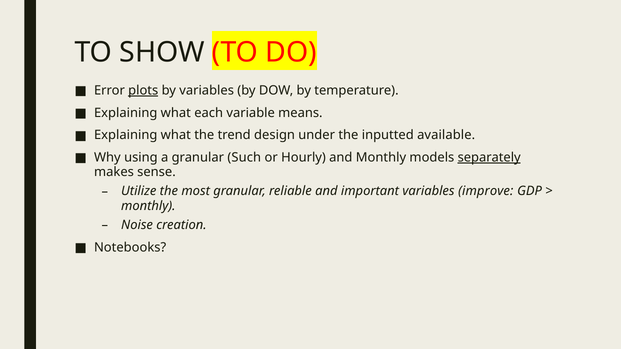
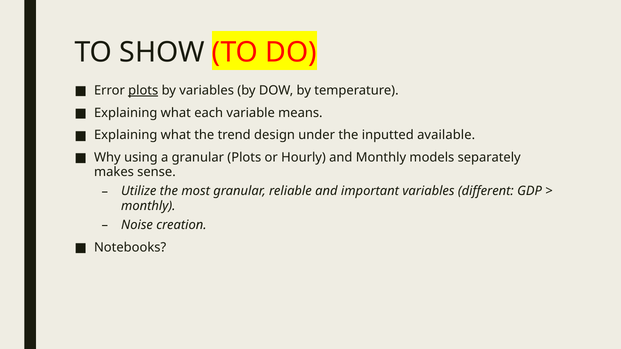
granular Such: Such -> Plots (244, 158)
separately underline: present -> none (489, 158)
improve: improve -> different (486, 191)
